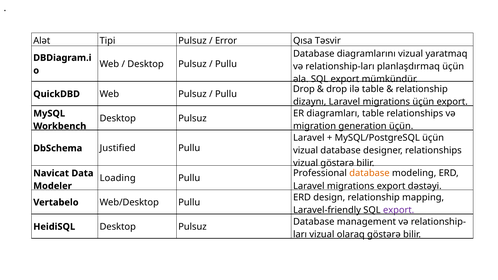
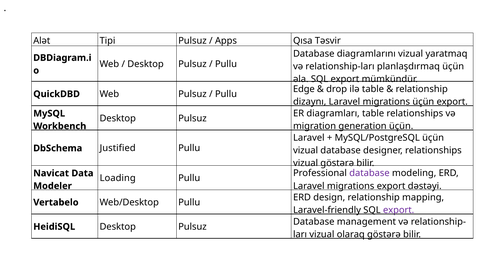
Error: Error -> Apps (226, 41)
Drop: Drop -> Edge (304, 89)
database colour: orange -> purple (369, 173)
